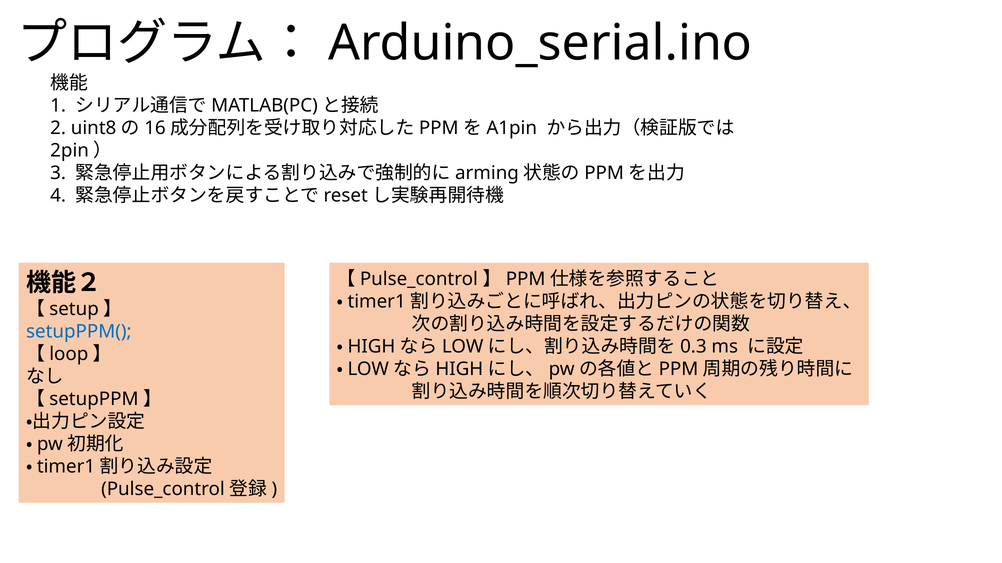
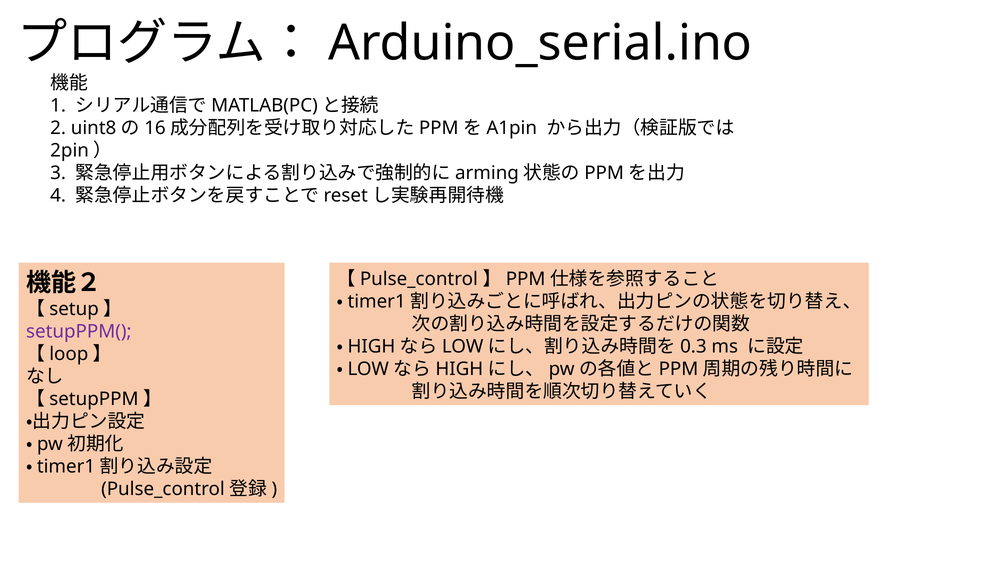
setupPPM( colour: blue -> purple (79, 332)
